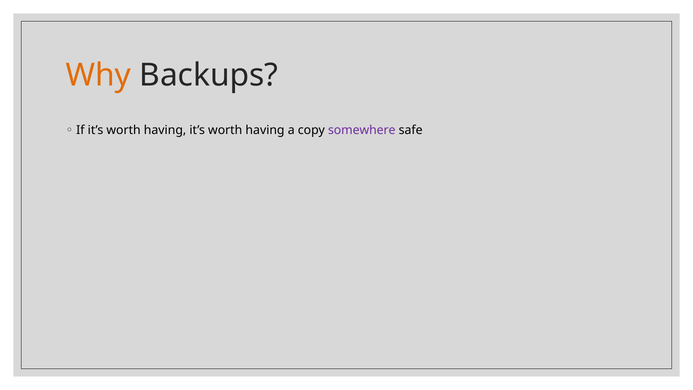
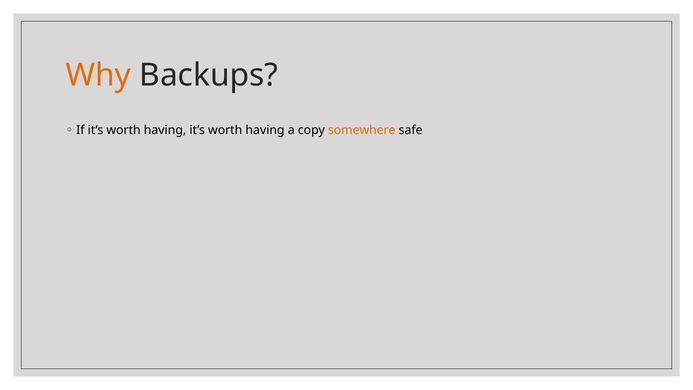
somewhere colour: purple -> orange (362, 130)
